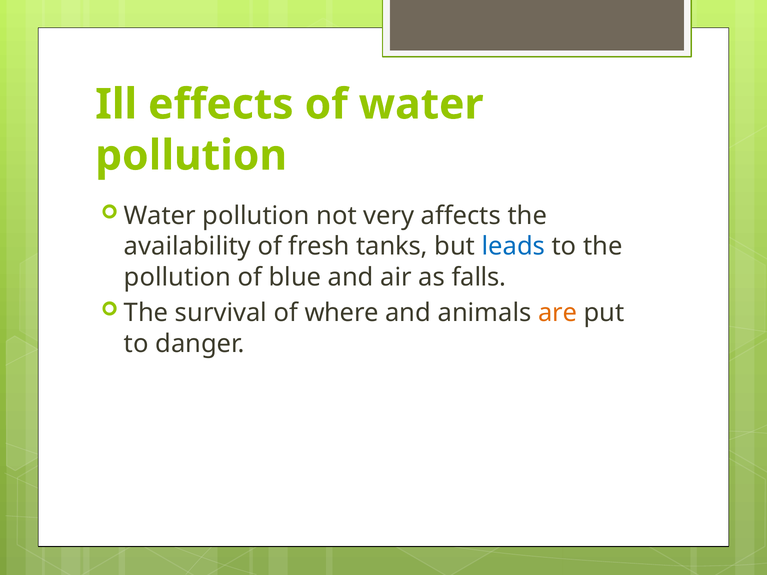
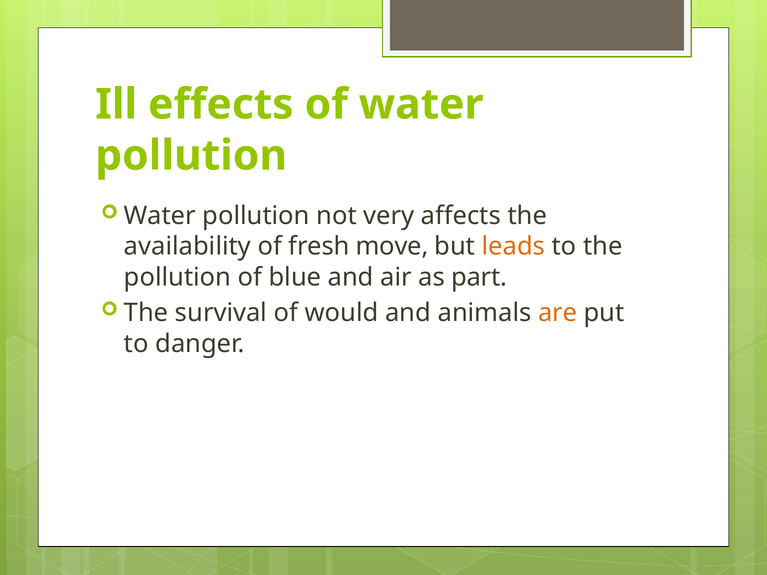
tanks: tanks -> move (392, 247)
leads colour: blue -> orange (513, 247)
falls: falls -> part (479, 277)
where: where -> would (342, 313)
